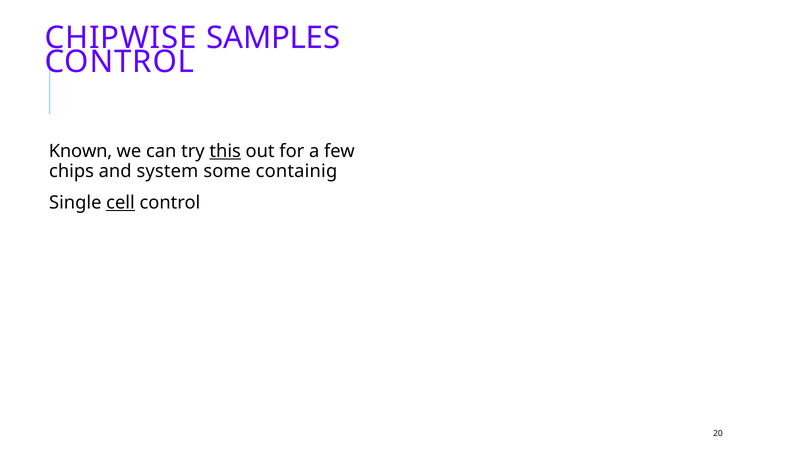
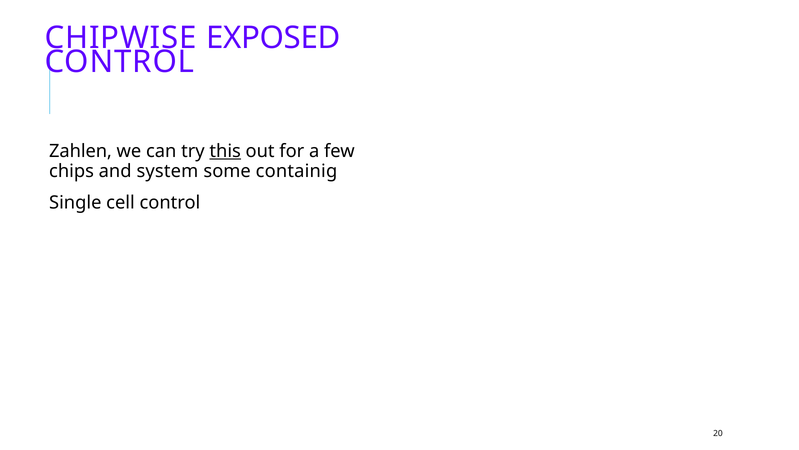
SAMPLES: SAMPLES -> EXPOSED (273, 38)
Known: Known -> Zahlen (80, 151)
cell underline: present -> none (121, 202)
